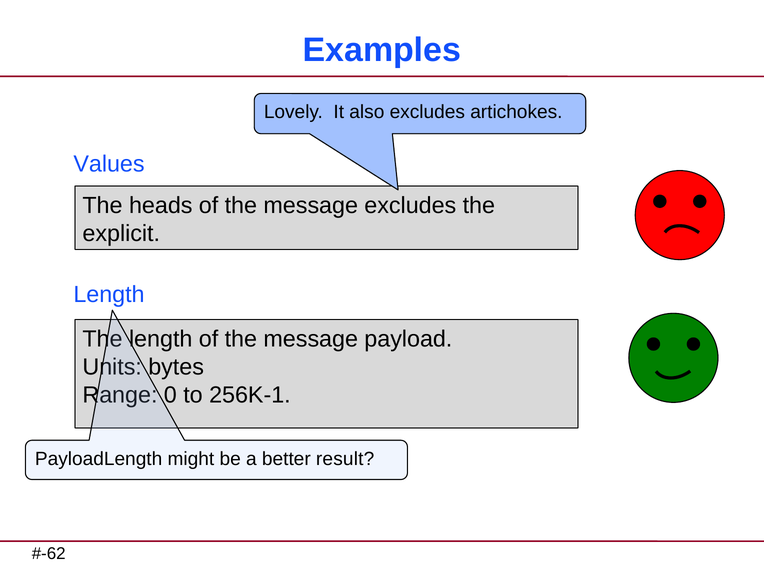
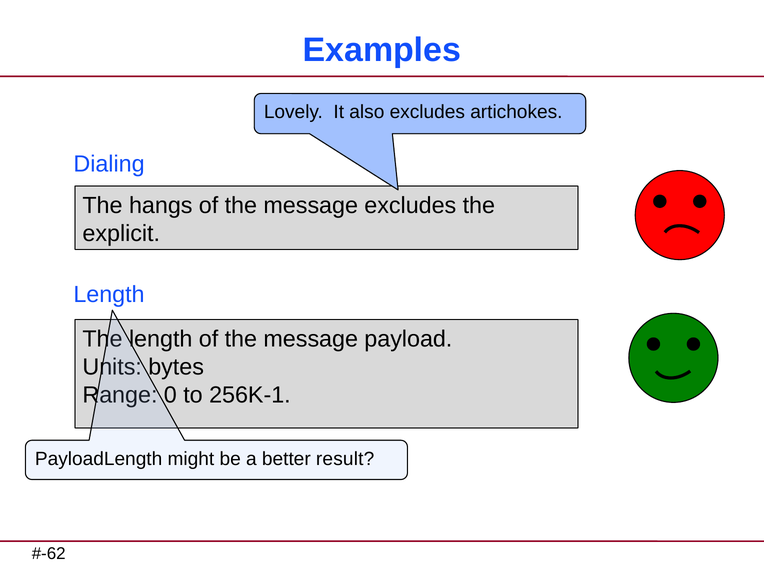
Values: Values -> Dialing (109, 164)
heads: heads -> hangs (161, 205)
